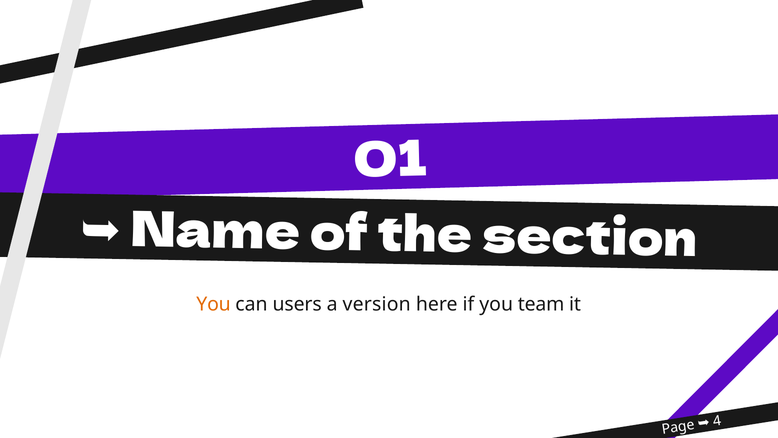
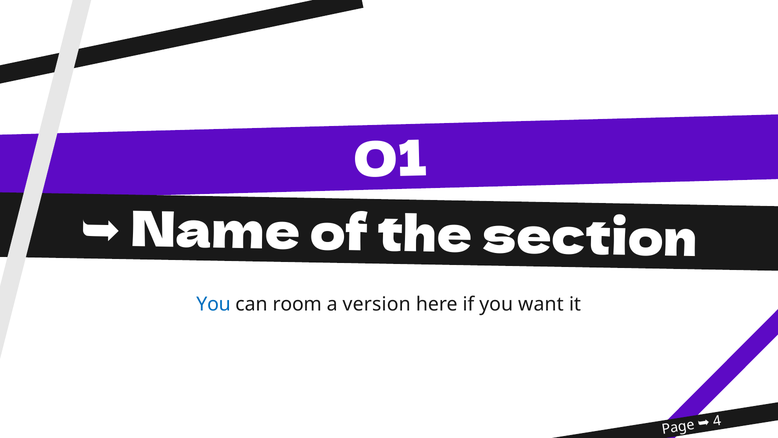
You colour: orange -> blue (214, 304)
users: users -> room (297, 304)
team: team -> want (541, 304)
